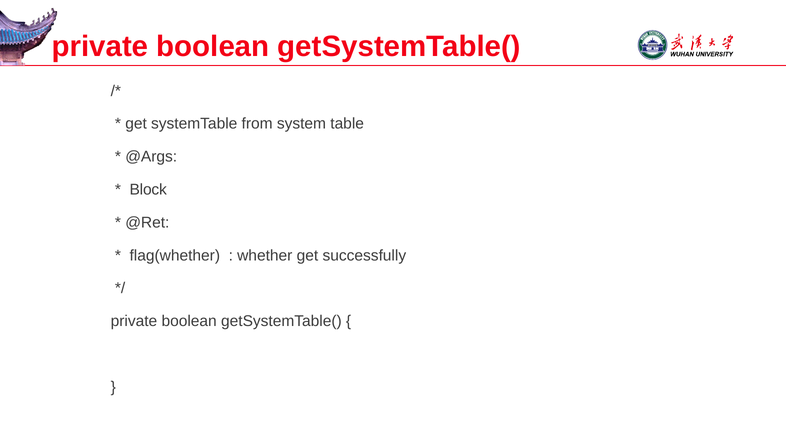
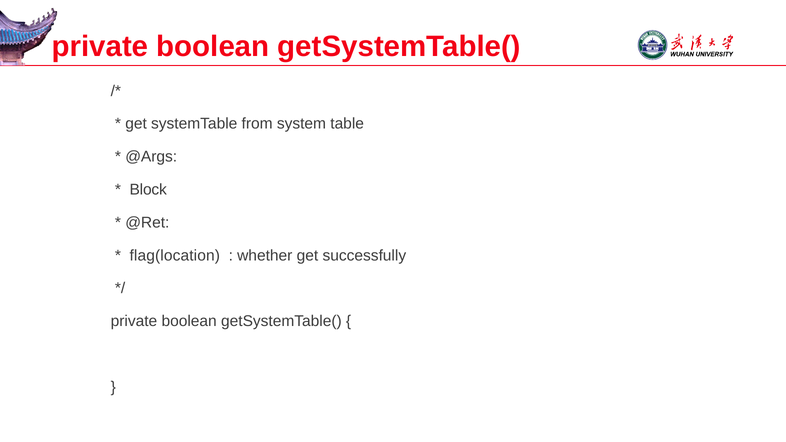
flag(whether: flag(whether -> flag(location (175, 255)
